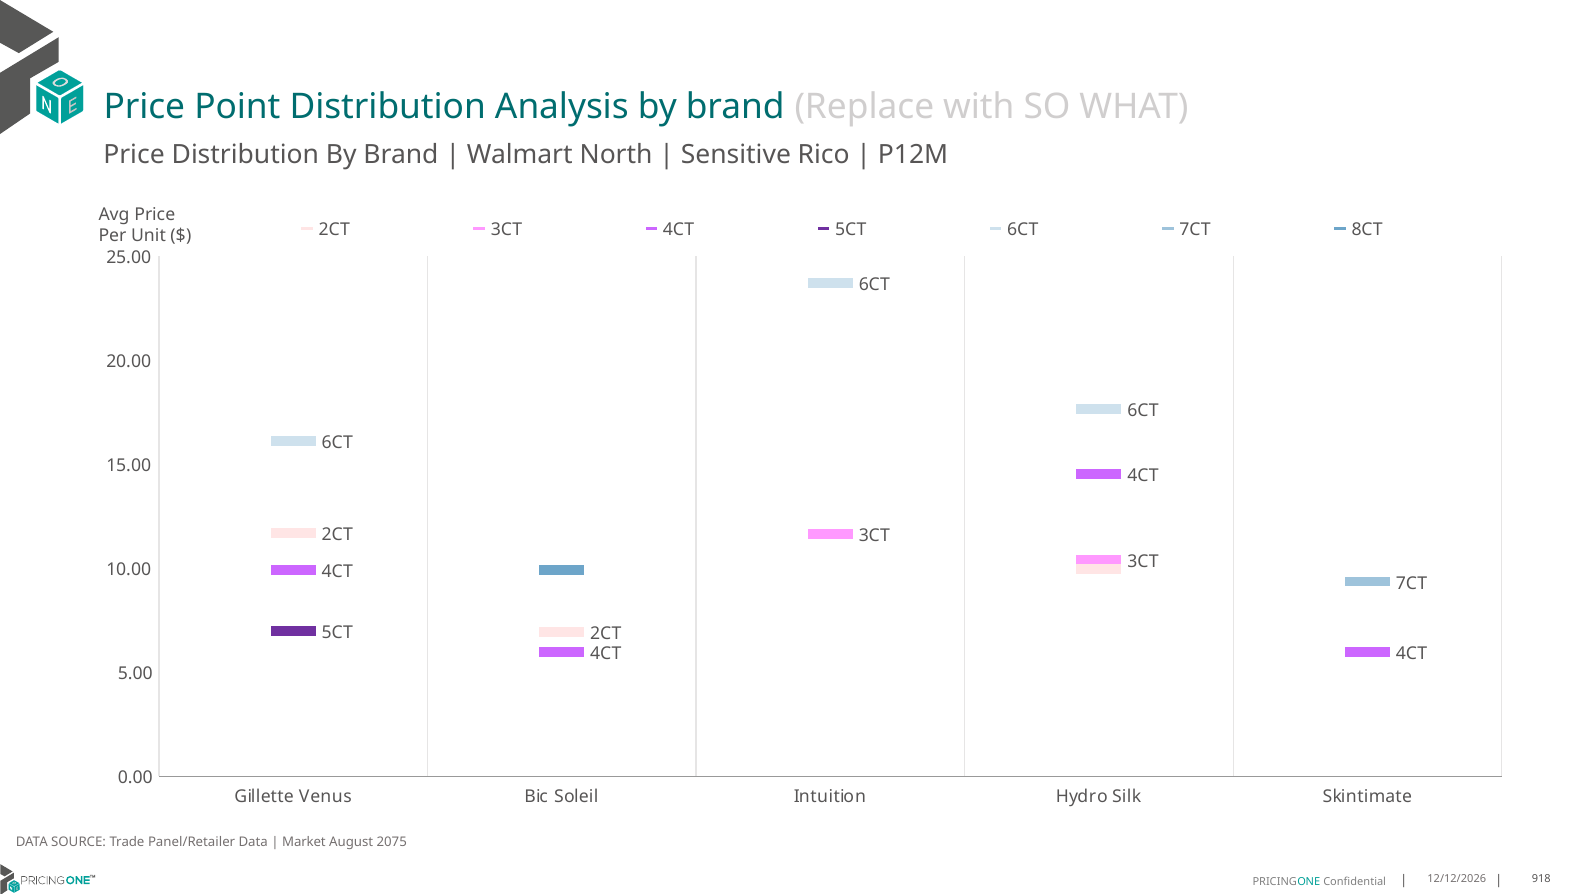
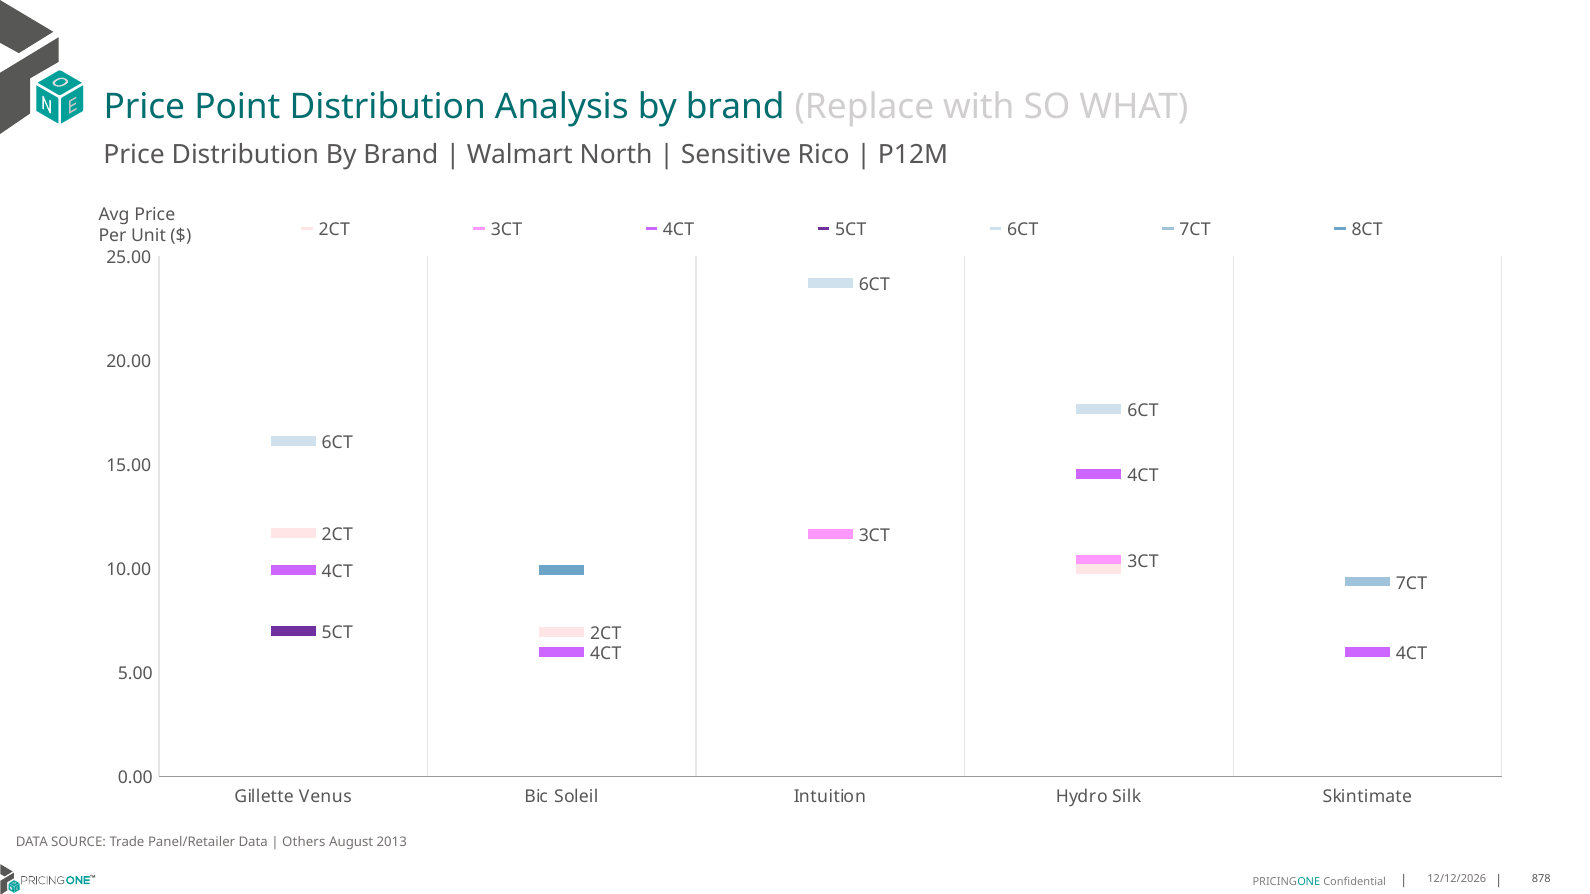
Market: Market -> Others (304, 842)
2075: 2075 -> 2013 (392, 842)
918: 918 -> 878 (1541, 879)
